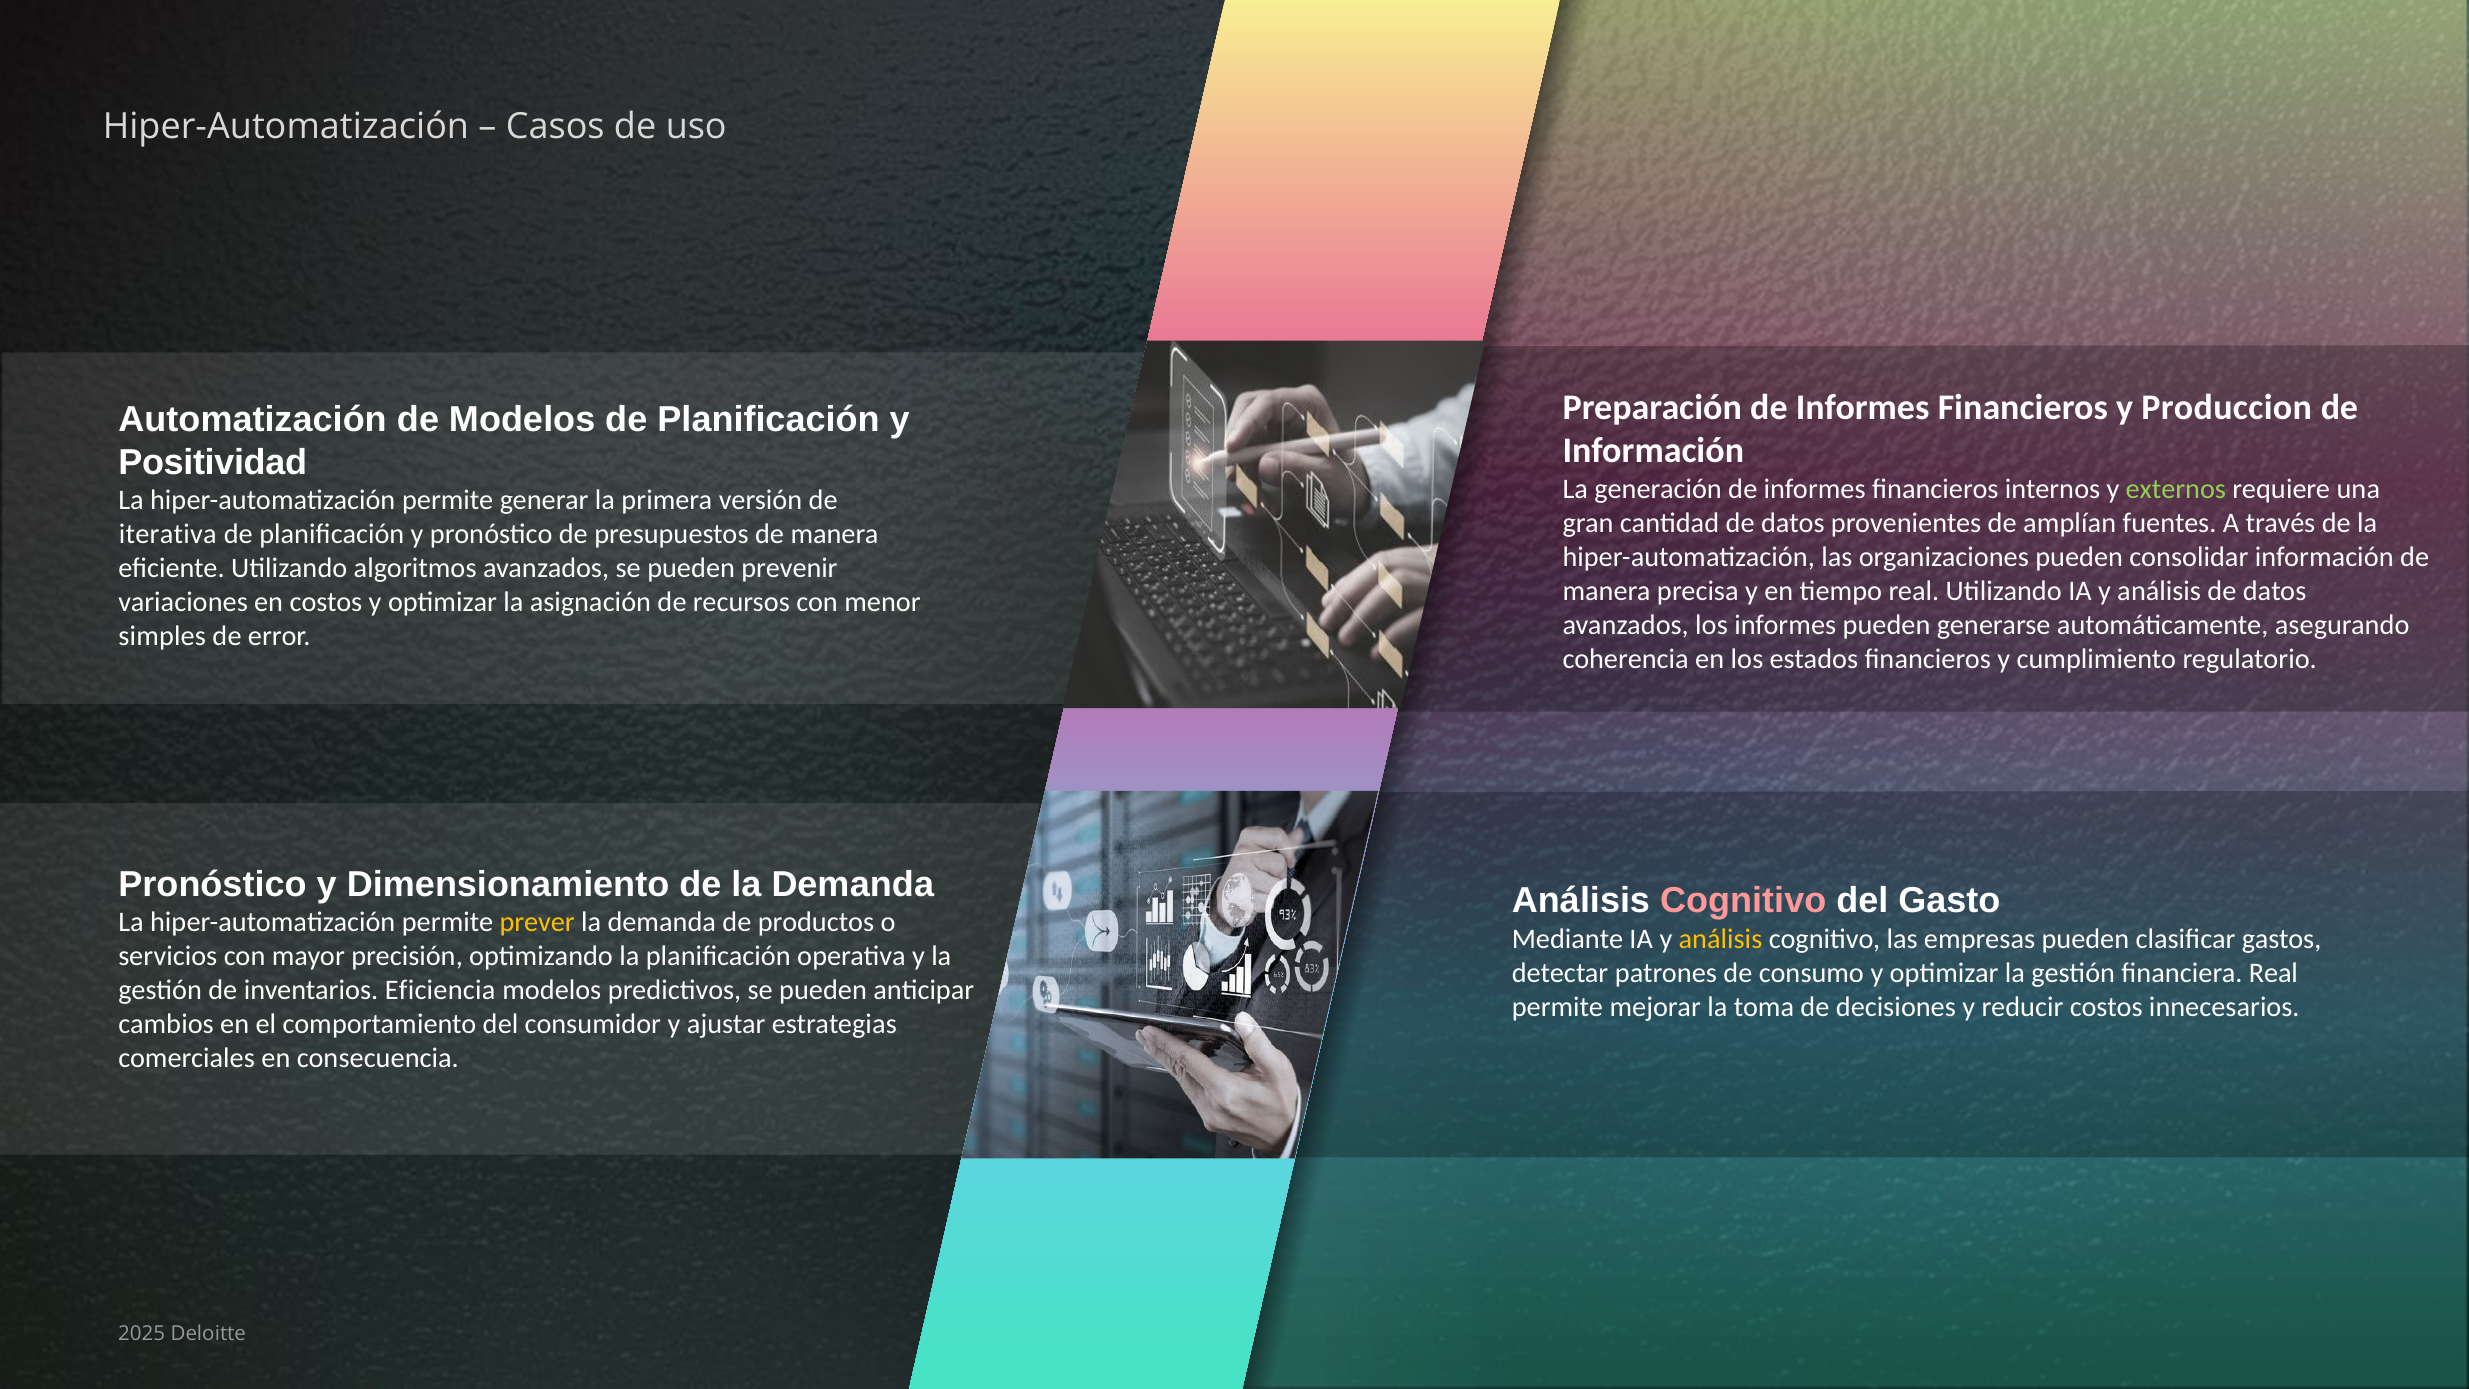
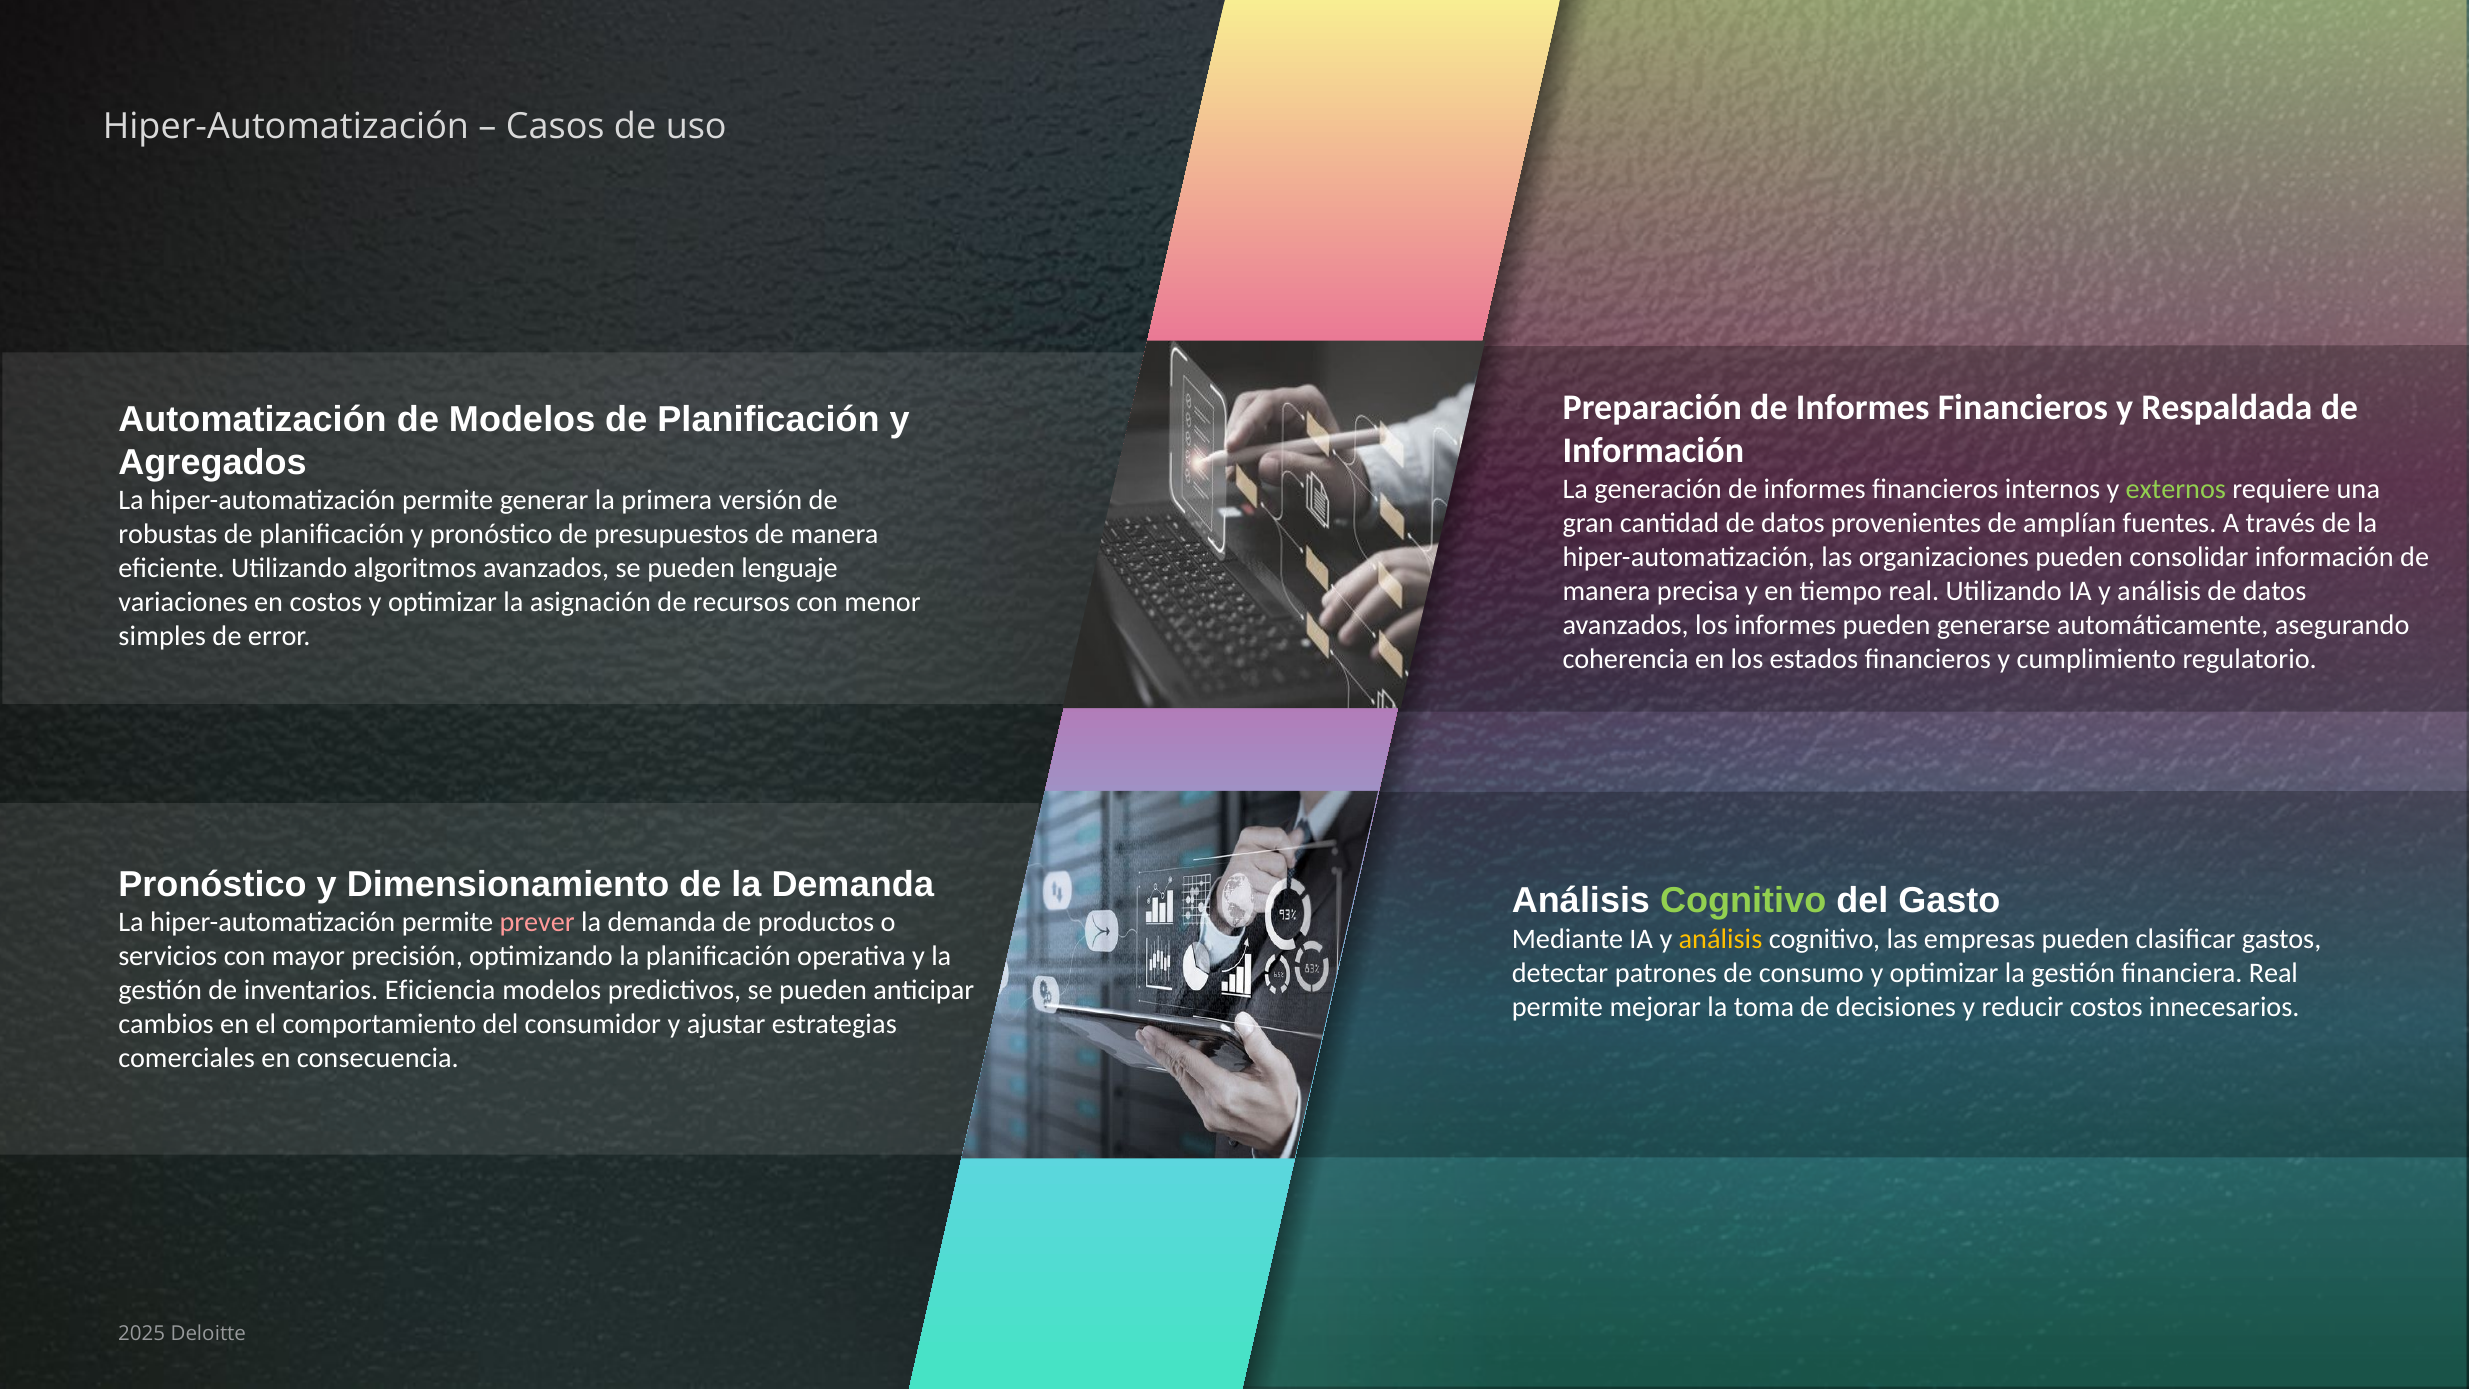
Produccion: Produccion -> Respaldada (2227, 407)
Positividad: Positividad -> Agregados (213, 462)
iterativa: iterativa -> robustas (168, 534)
prevenir: prevenir -> lenguaje (790, 568)
Cognitivo colour: pink -> light green (1743, 901)
prever colour: yellow -> pink (537, 923)
